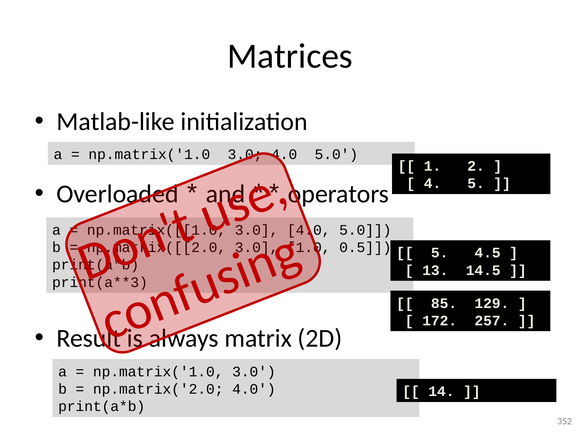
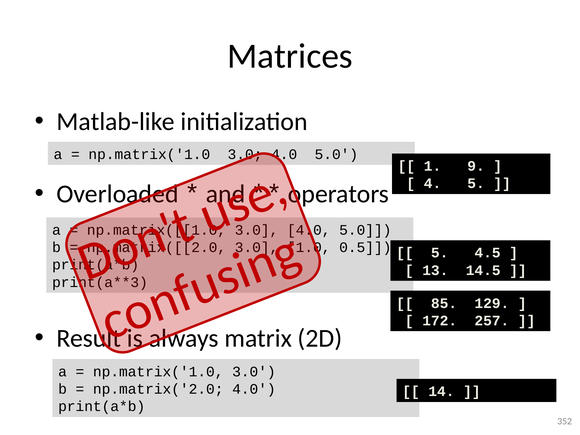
2: 2 -> 9 (476, 166)
